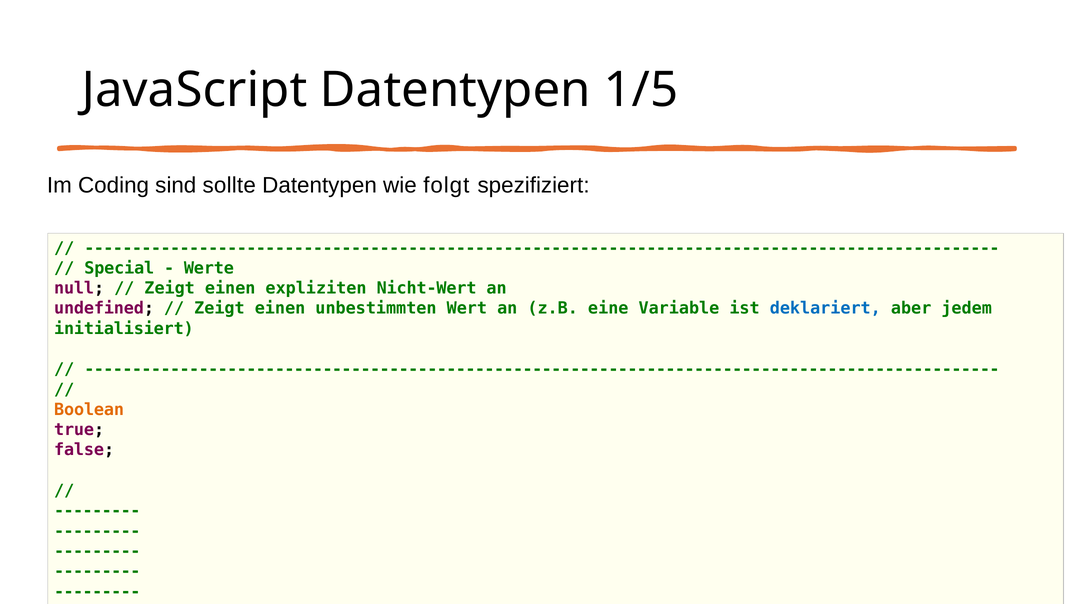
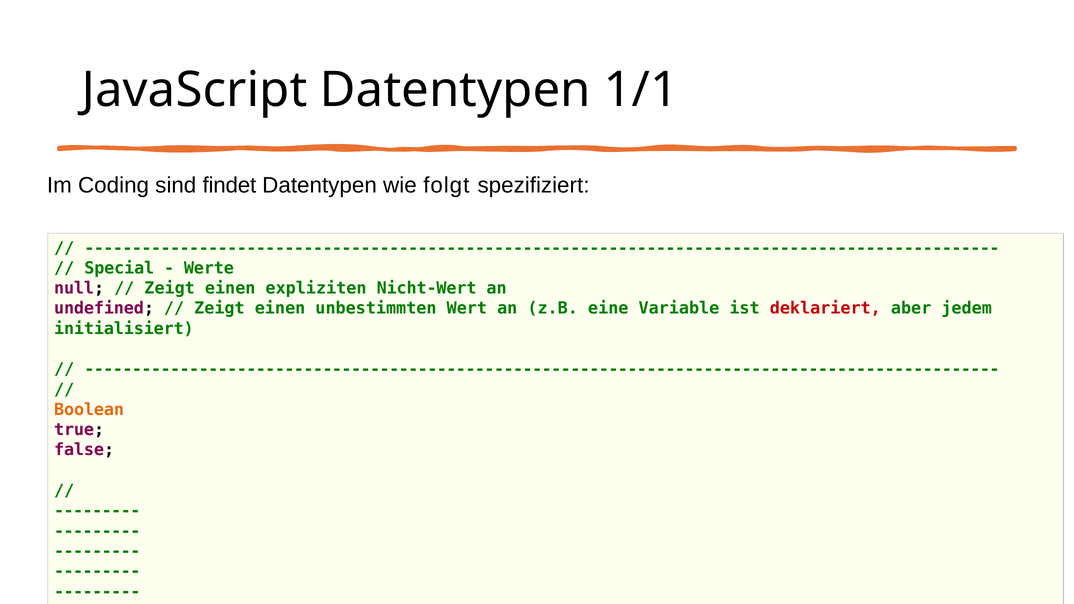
1/5: 1/5 -> 1/1 (641, 90)
sollte: sollte -> findet (229, 185)
deklariert colour: blue -> red (825, 309)
